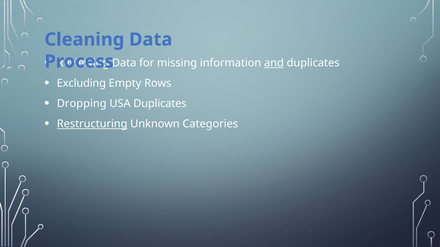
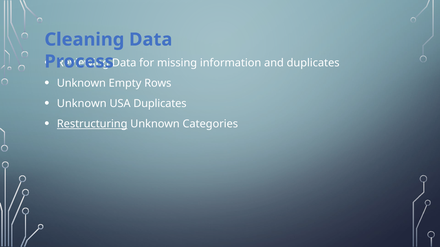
and underline: present -> none (274, 63)
Excluding: Excluding -> Unknown (81, 83)
Dropping: Dropping -> Unknown (82, 104)
